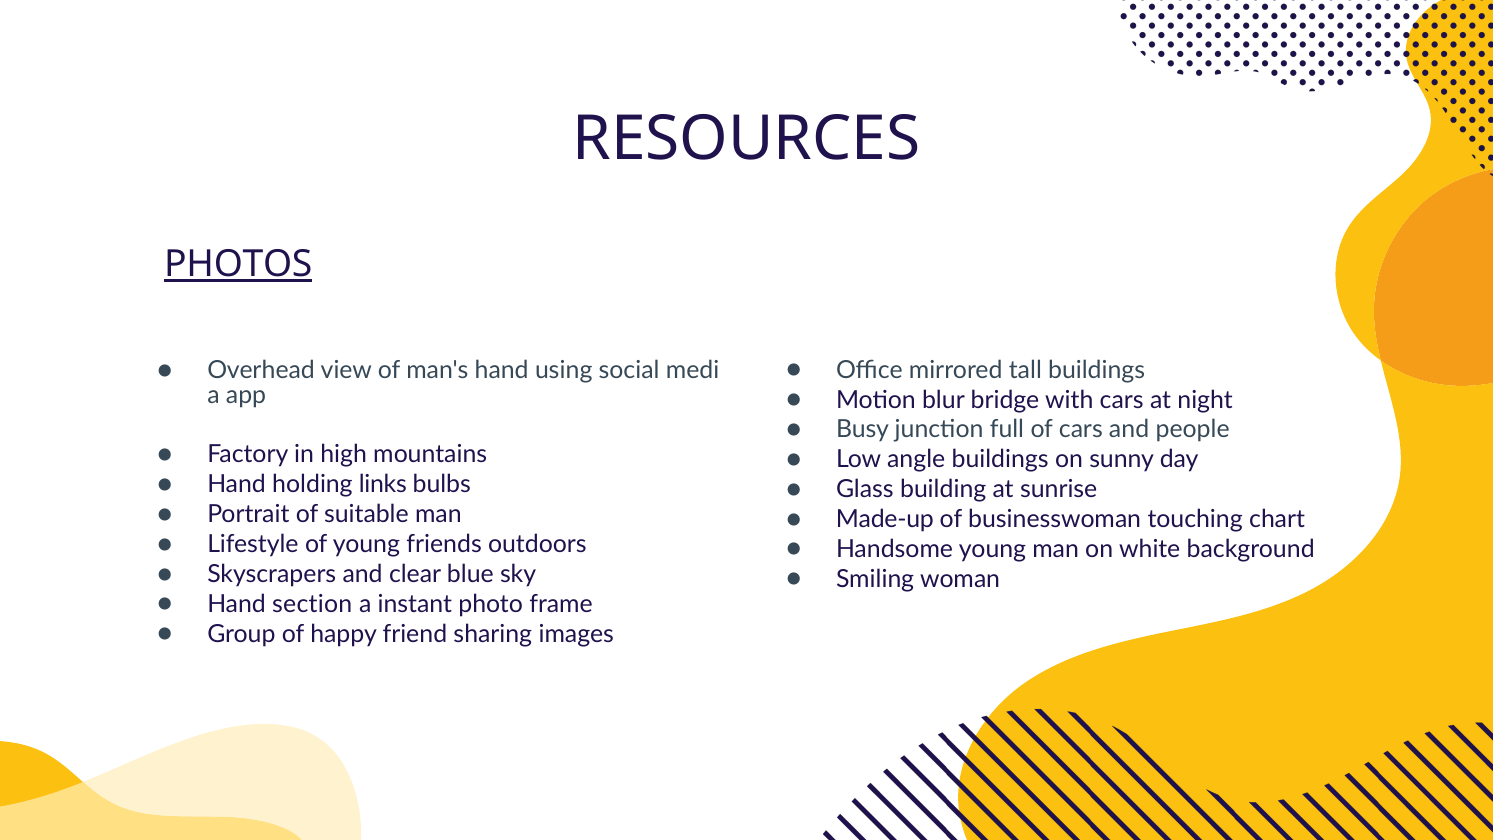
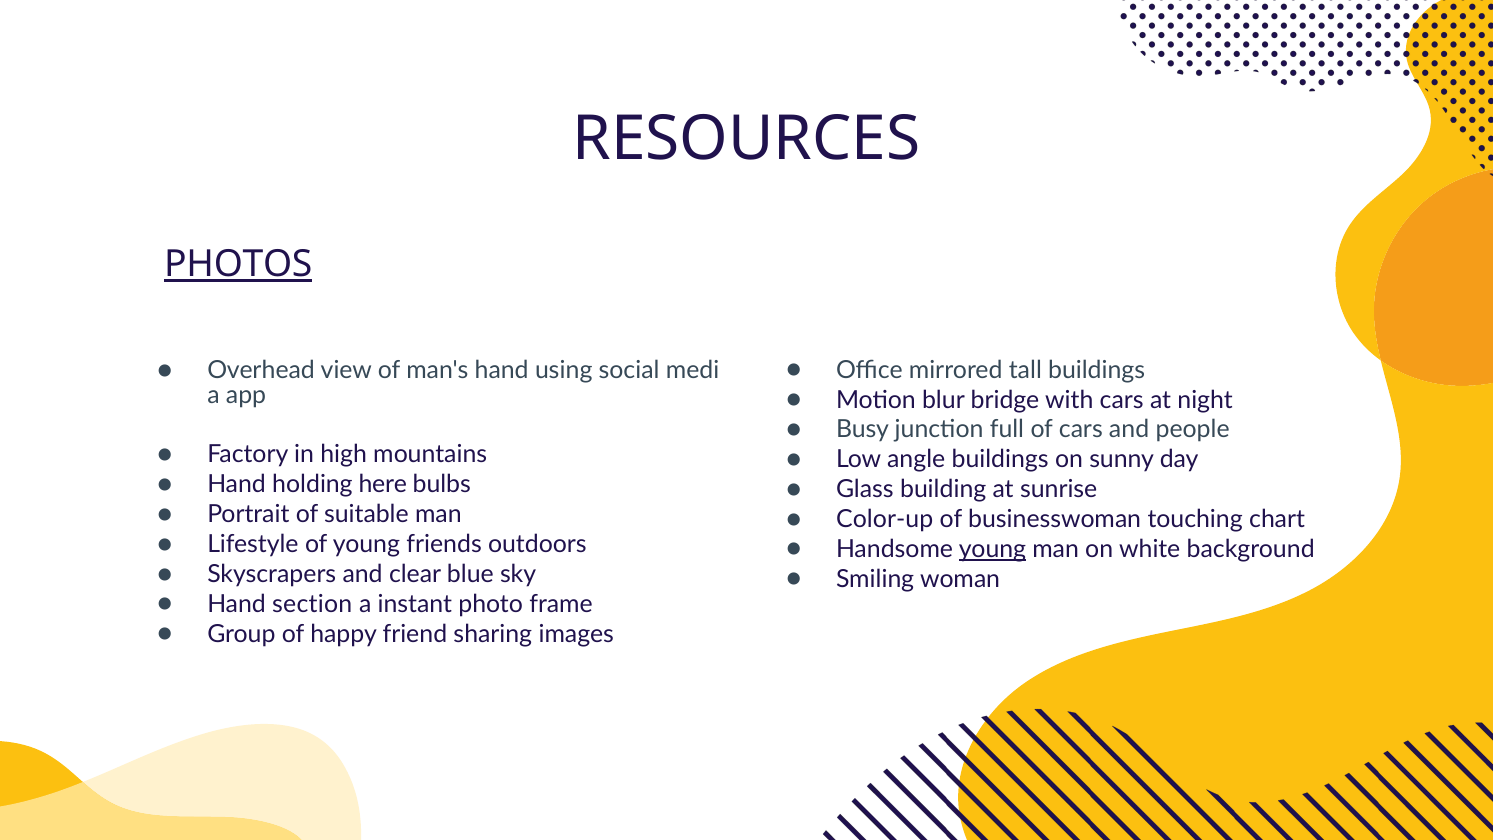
links: links -> here (383, 485)
Made-up: Made-up -> Color-up (885, 519)
young underline: none -> present (992, 549)
